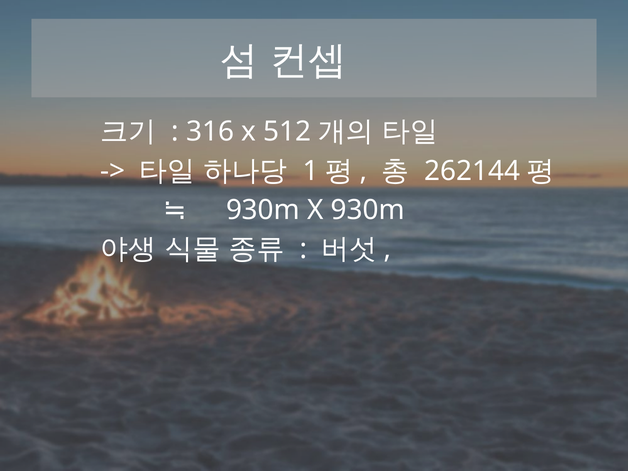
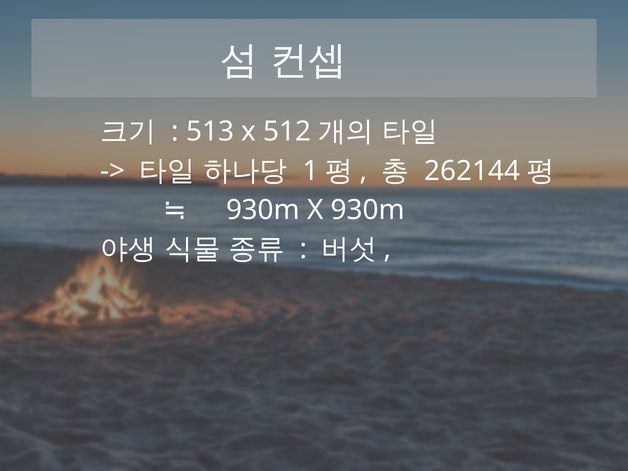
316: 316 -> 513 (210, 132)
